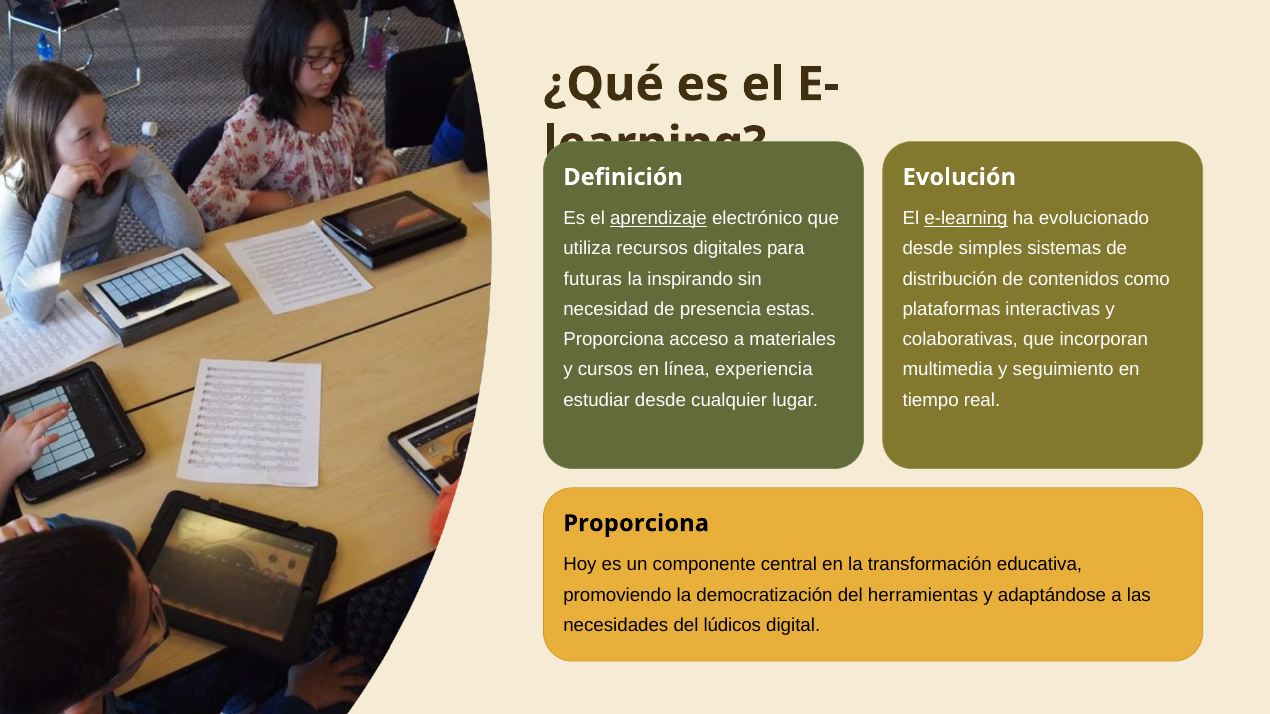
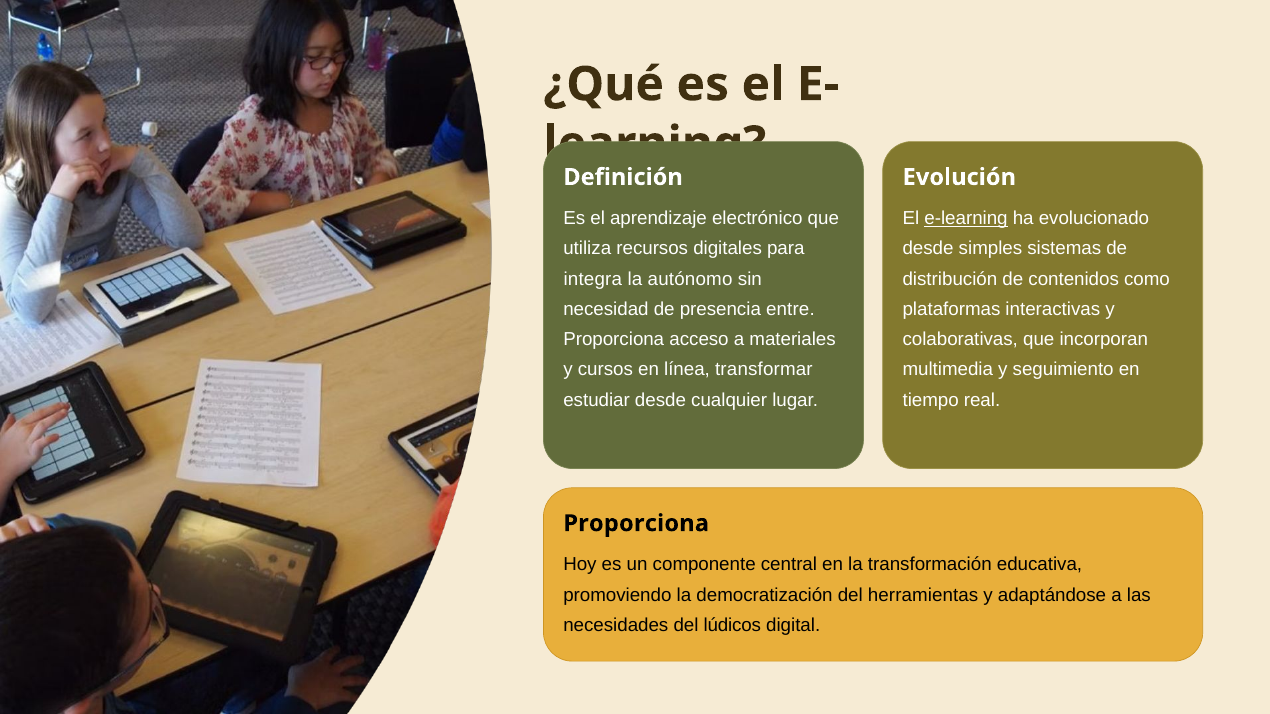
aprendizaje underline: present -> none (658, 218)
futuras: futuras -> integra (593, 279)
inspirando: inspirando -> autónomo (690, 279)
estas: estas -> entre (790, 309)
experiencia: experiencia -> transformar (764, 370)
